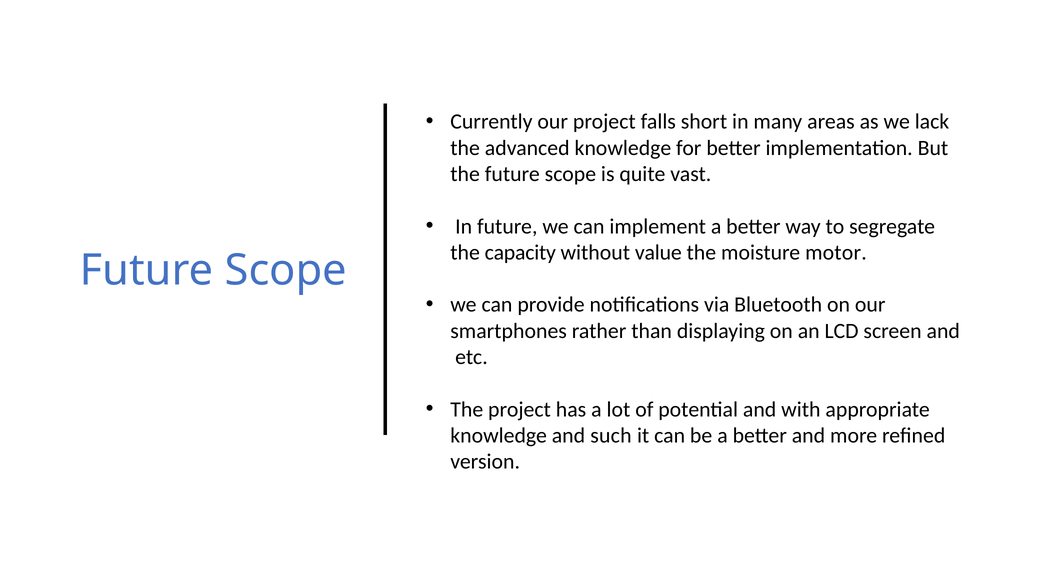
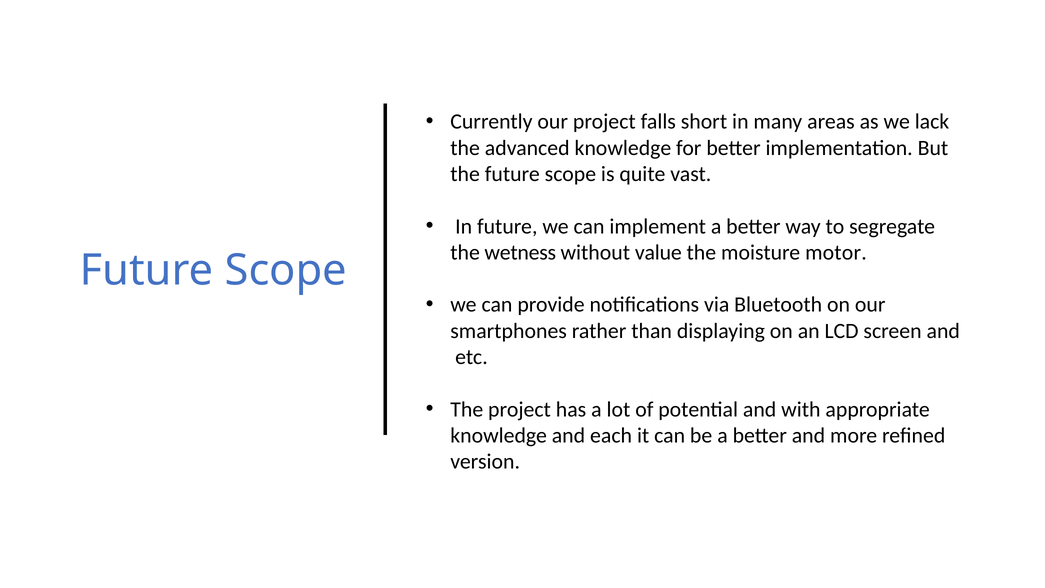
capacity: capacity -> wetness (520, 252)
such: such -> each (611, 435)
